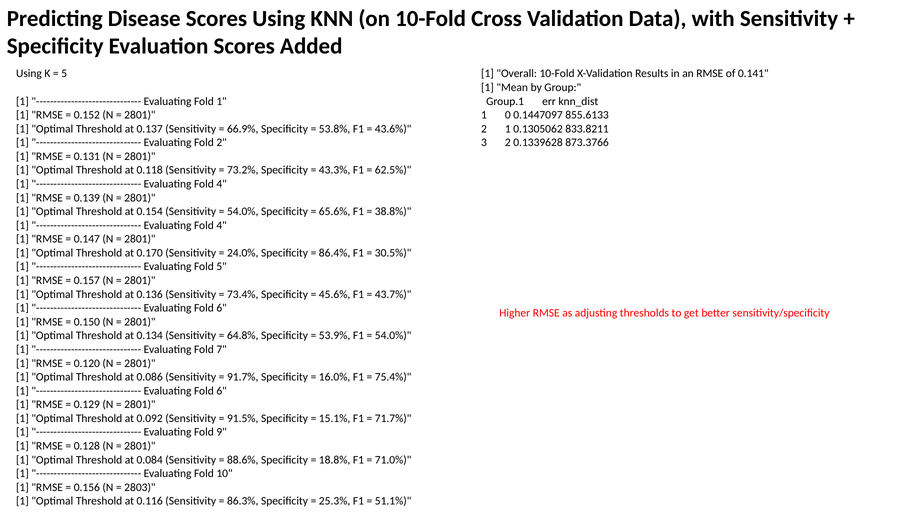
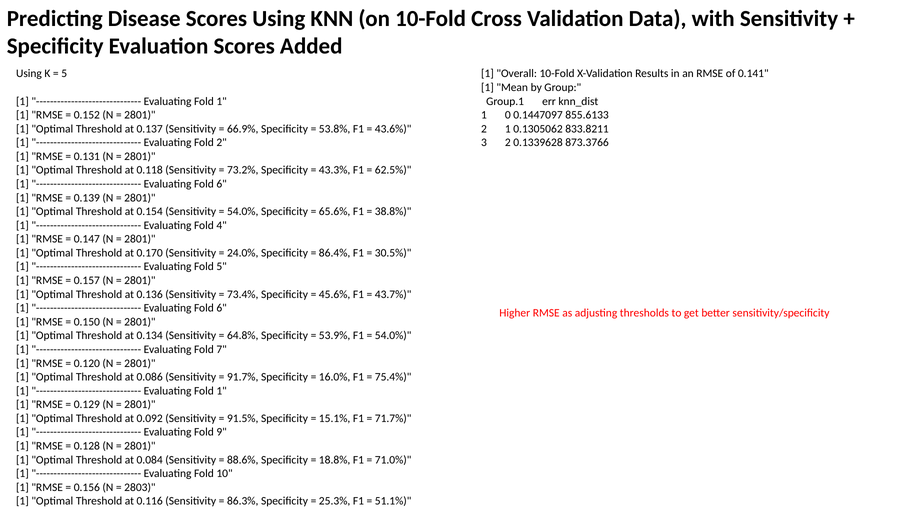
4: 4 -> 6 (222, 184)
6: 6 -> 1 (222, 391)
